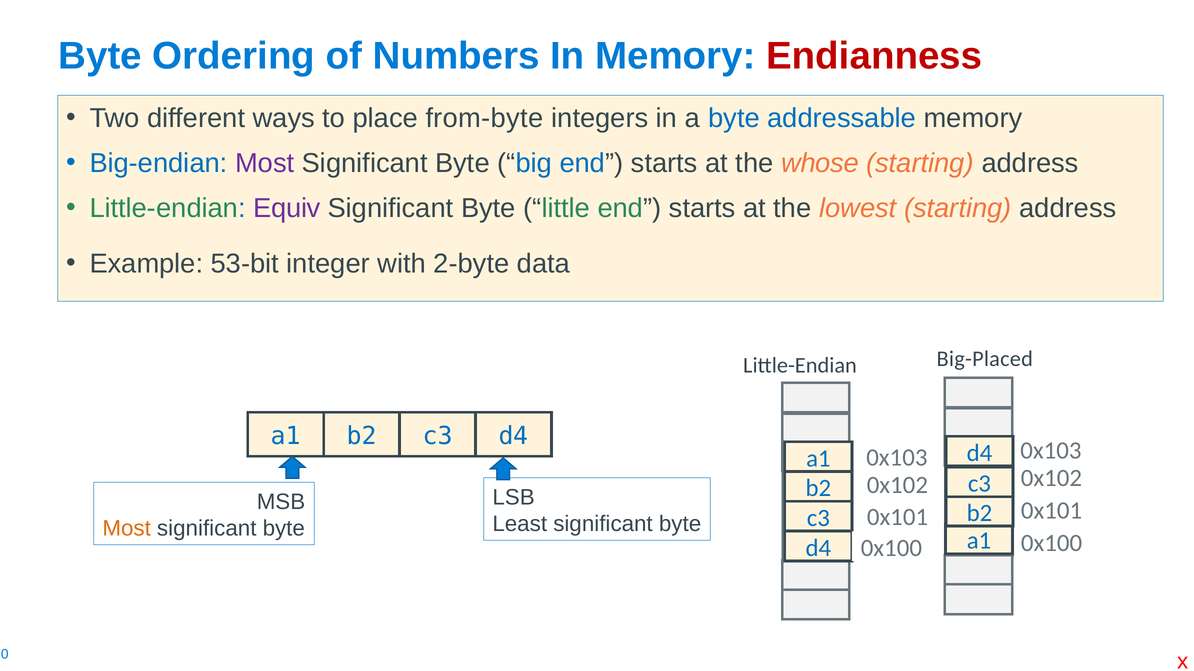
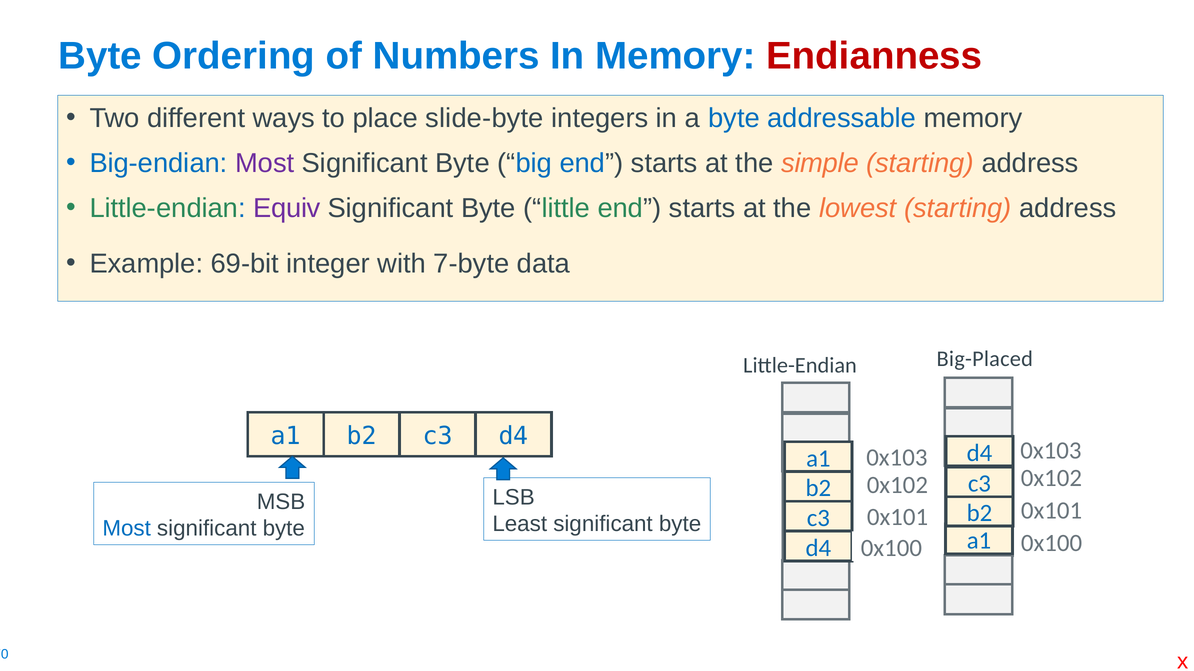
from-byte: from-byte -> slide-byte (485, 118)
whose: whose -> simple (820, 163)
53-bit: 53-bit -> 69-bit (245, 264)
2-byte: 2-byte -> 7-byte (471, 264)
Most colour: orange -> blue (127, 529)
